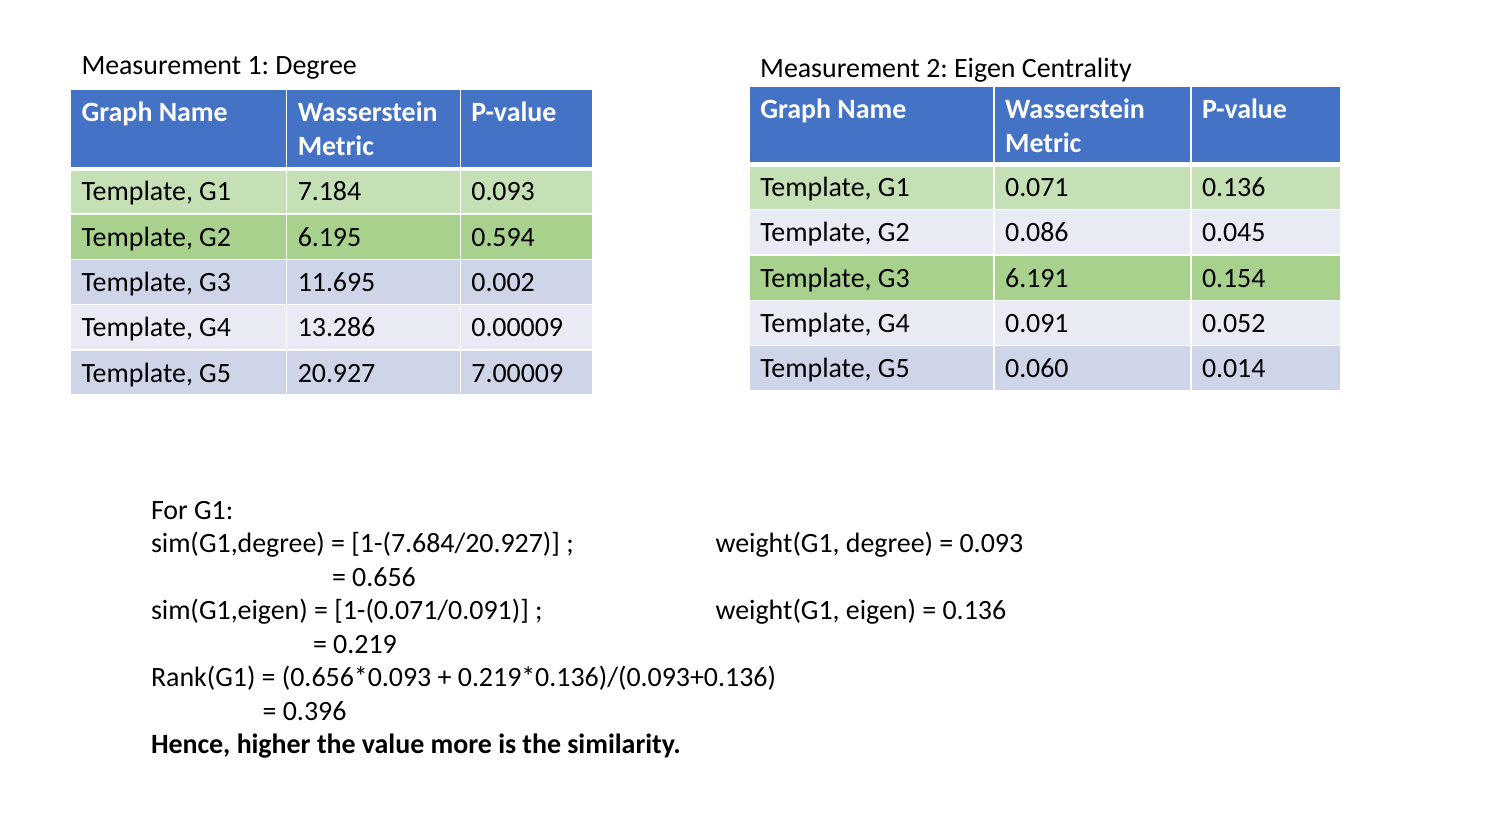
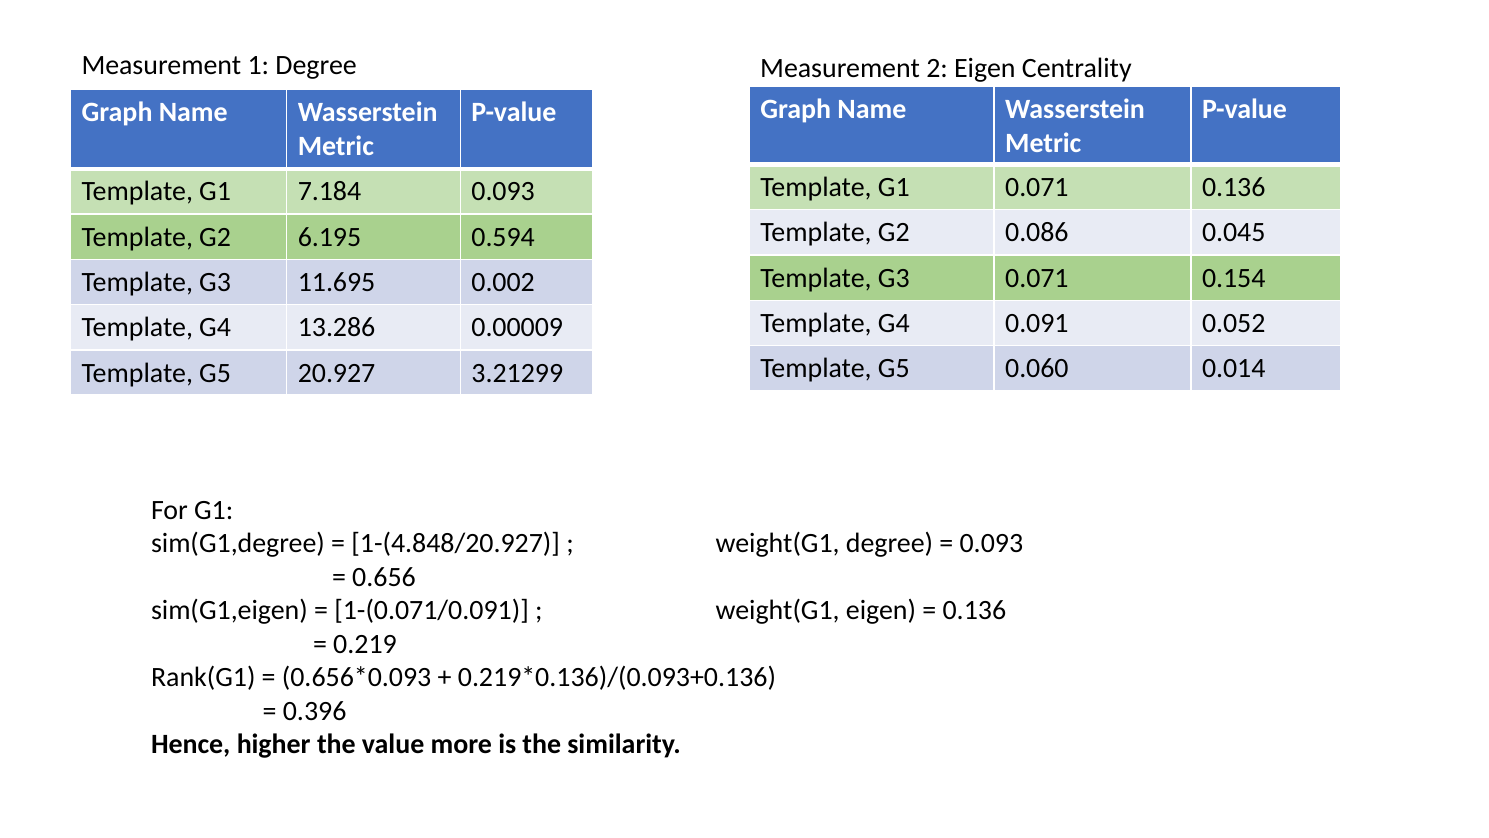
G3 6.191: 6.191 -> 0.071 (1037, 278)
7.00009: 7.00009 -> 3.21299 (517, 373)
1-(7.684/20.927: 1-(7.684/20.927 -> 1-(4.848/20.927 (456, 543)
